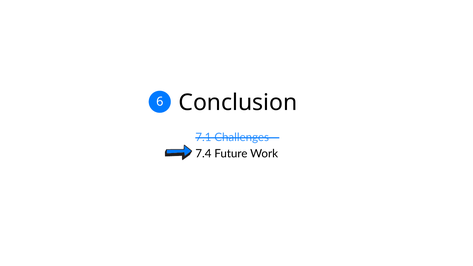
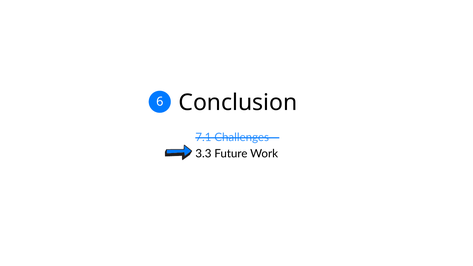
7.4: 7.4 -> 3.3 (203, 154)
